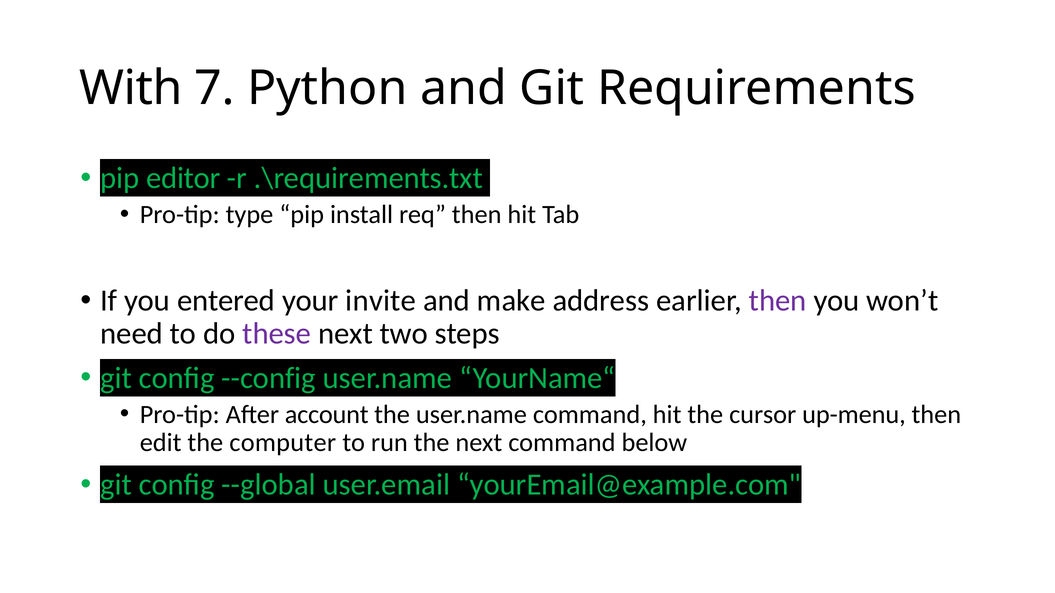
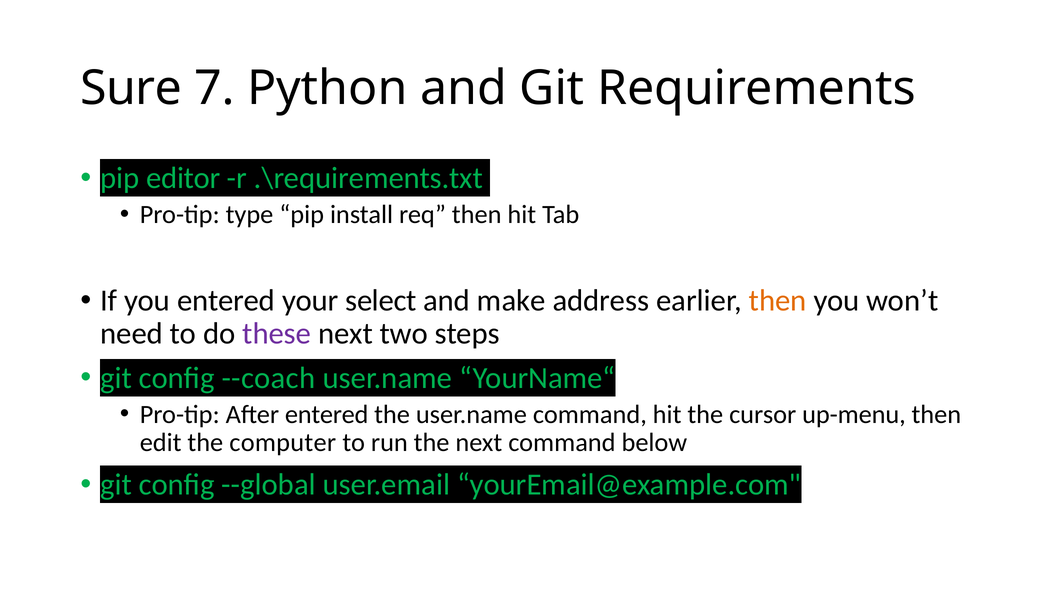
With: With -> Sure (131, 89)
invite: invite -> select (381, 301)
then colour: purple -> orange (778, 301)
--config: --config -> --coach (268, 378)
After account: account -> entered (327, 415)
